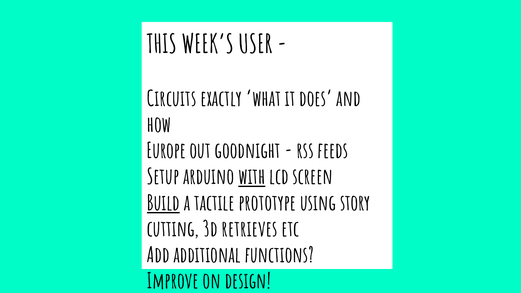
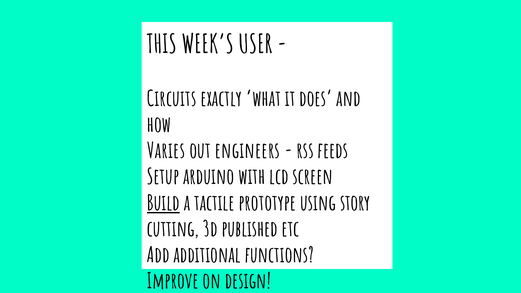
Europe: Europe -> Varies (166, 151)
goodnight: goodnight -> engineers (247, 151)
with underline: present -> none (252, 177)
retrieves: retrieves -> published (250, 229)
